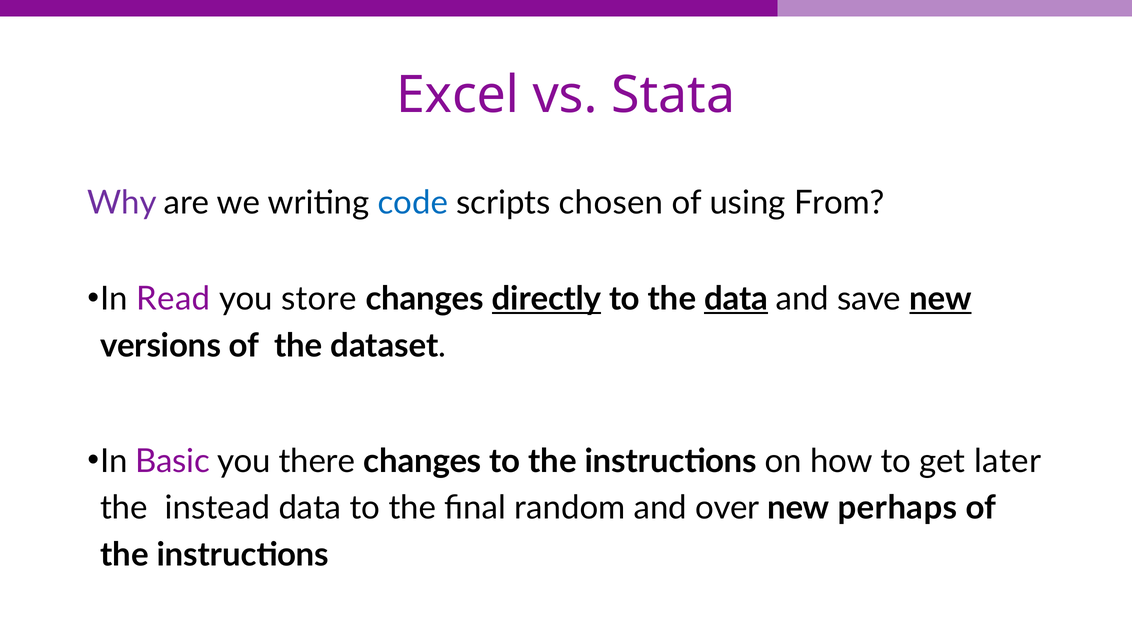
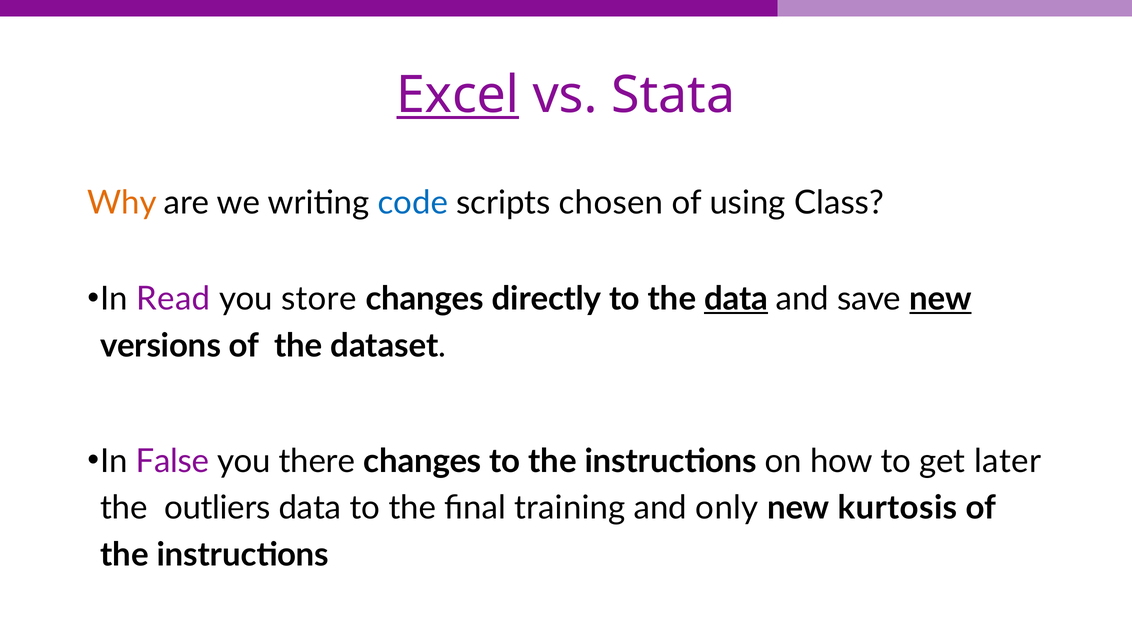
Excel underline: none -> present (458, 95)
Why colour: purple -> orange (122, 203)
From: From -> Class (839, 203)
directly underline: present -> none (547, 299)
Basic: Basic -> False (173, 461)
instead: instead -> outliers (218, 508)
random: random -> training (570, 508)
over: over -> only (727, 508)
perhaps: perhaps -> kurtosis (897, 508)
